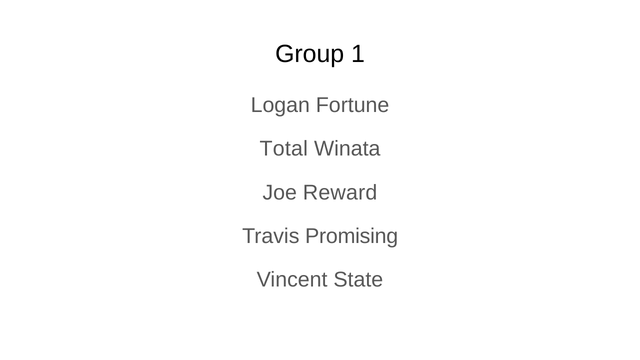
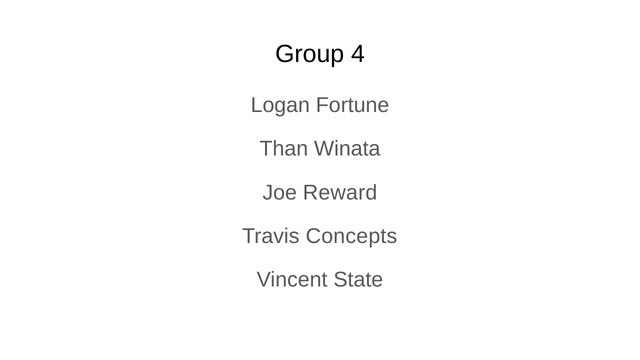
1: 1 -> 4 (358, 54)
Total: Total -> Than (284, 149)
Promising: Promising -> Concepts (351, 236)
